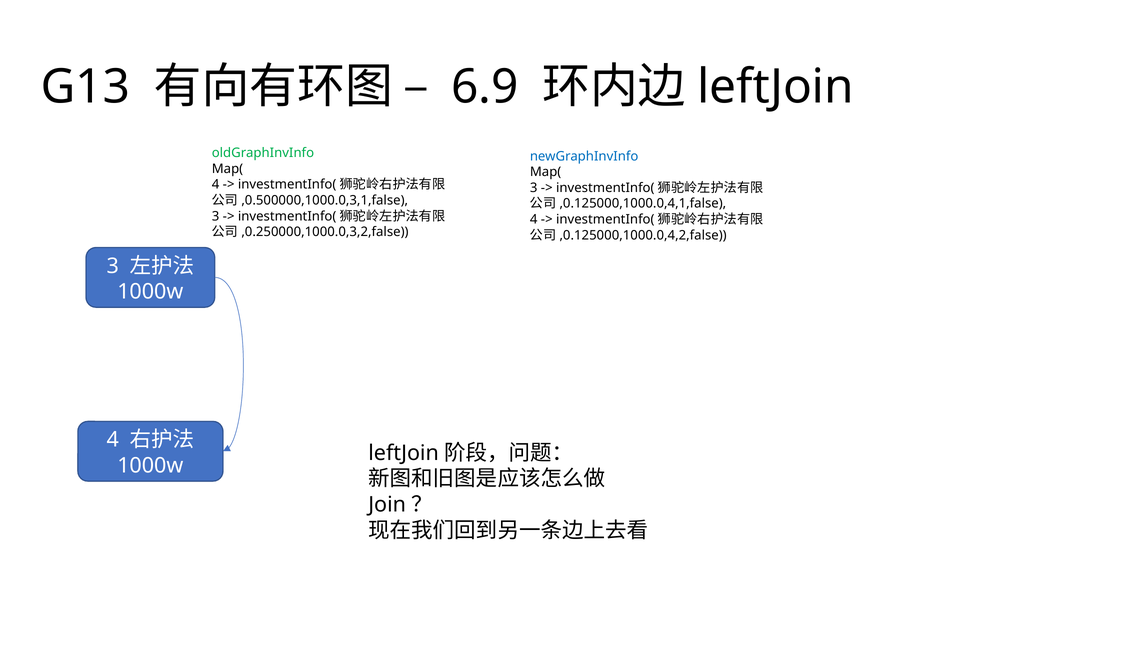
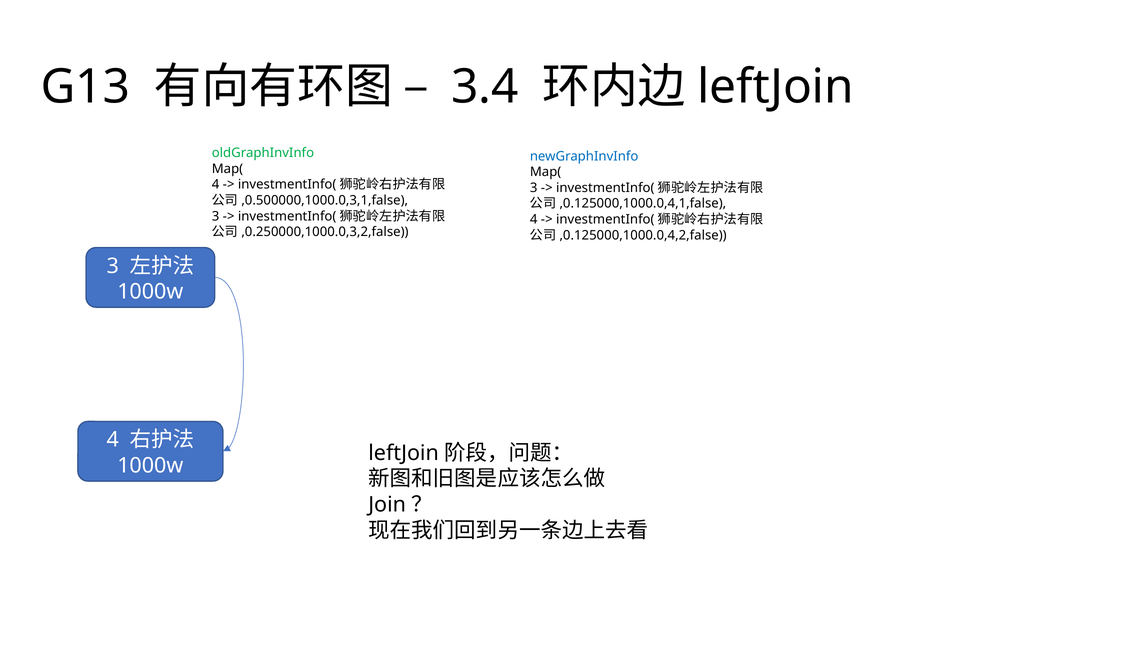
6.9: 6.9 -> 3.4 (485, 87)
